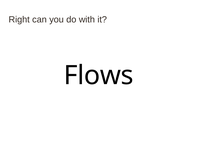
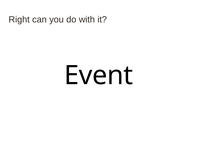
Flows: Flows -> Event (99, 76)
